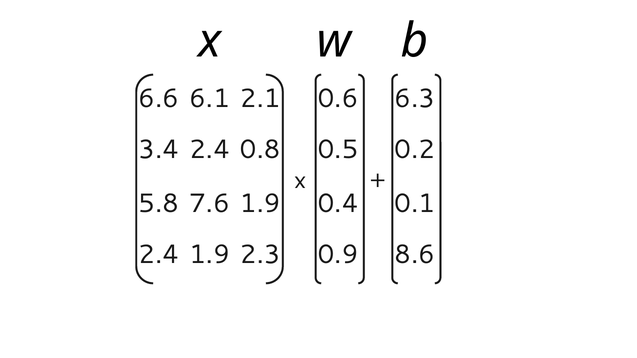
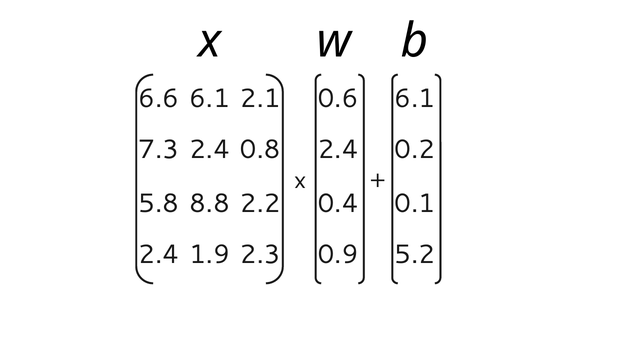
6.3: 6.3 -> 6.1 (415, 99)
3.4: 3.4 -> 7.3 (159, 150)
0.5: 0.5 -> 2.4 (338, 150)
7.6: 7.6 -> 8.8 (210, 204)
1.9: 1.9 -> 2.2 (260, 204)
8.6: 8.6 -> 5.2 (415, 255)
